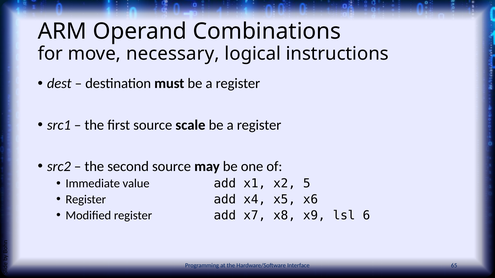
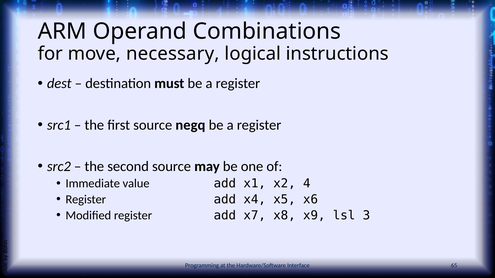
scale: scale -> negq (190, 125)
5: 5 -> 4 (307, 184)
6: 6 -> 3 (366, 216)
